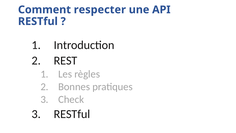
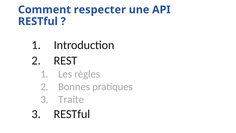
Check: Check -> Traite (71, 99)
